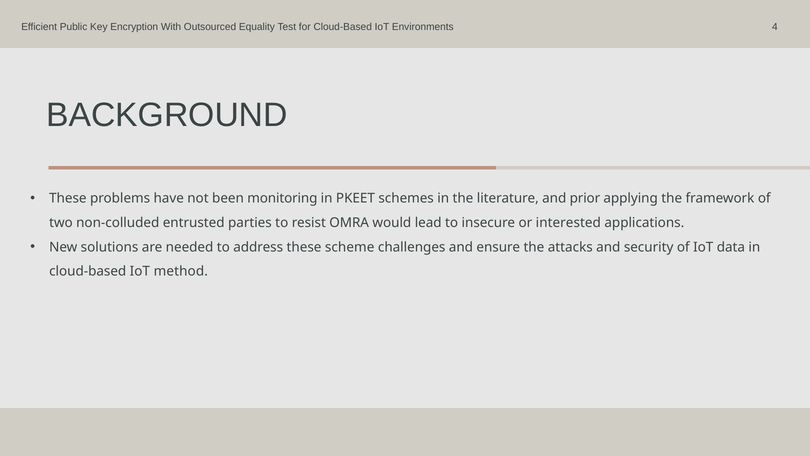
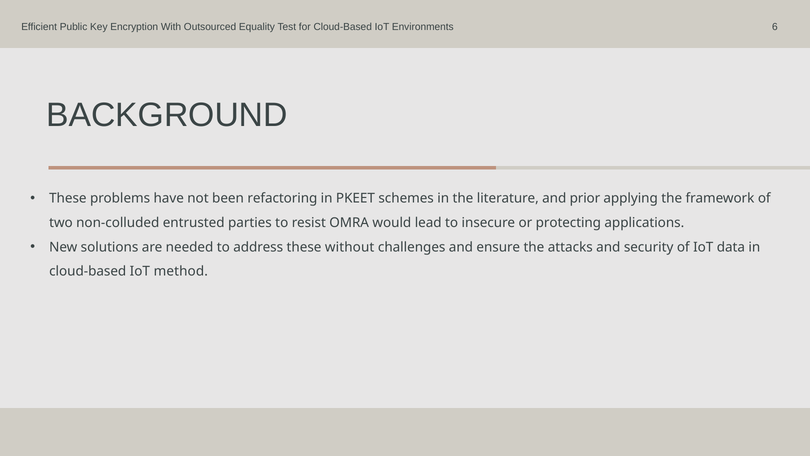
4: 4 -> 6 (775, 27)
monitoring: monitoring -> refactoring (282, 198)
interested: interested -> protecting (568, 223)
scheme: scheme -> without (350, 247)
